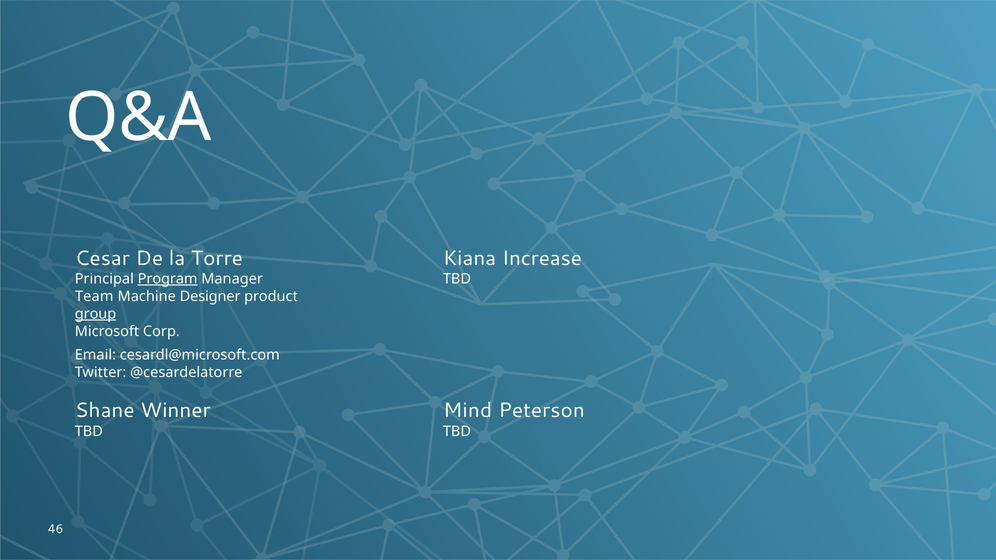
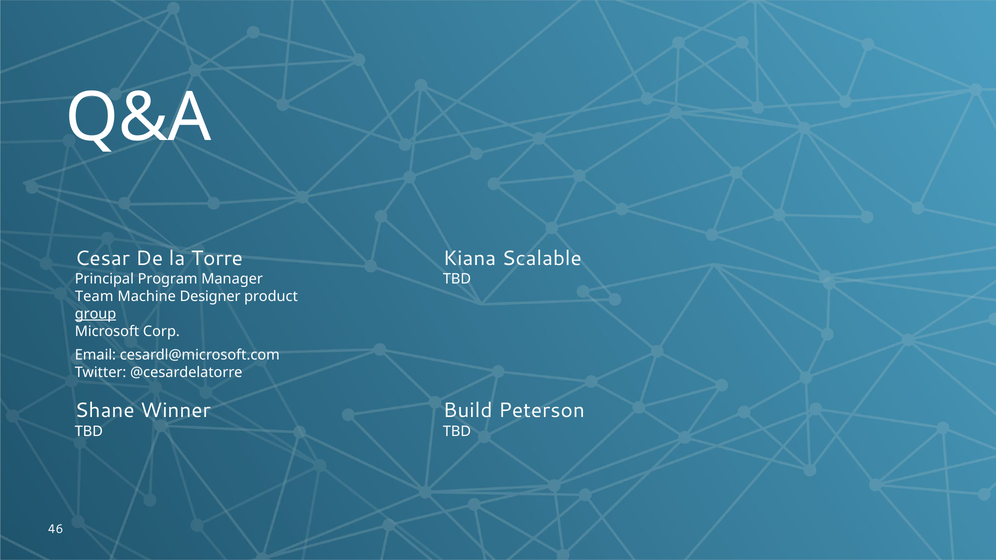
Increase: Increase -> Scalable (542, 258)
Program underline: present -> none (168, 279)
Mind: Mind -> Build (468, 411)
